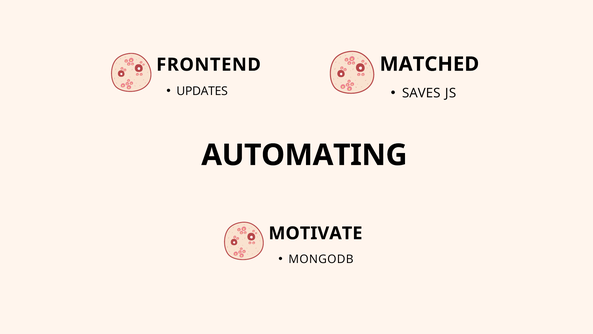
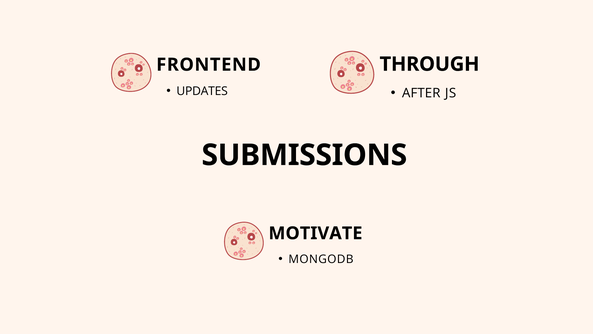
MATCHED: MATCHED -> THROUGH (430, 64)
SAVES: SAVES -> AFTER (421, 93)
AUTOMATING: AUTOMATING -> SUBMISSIONS (304, 155)
